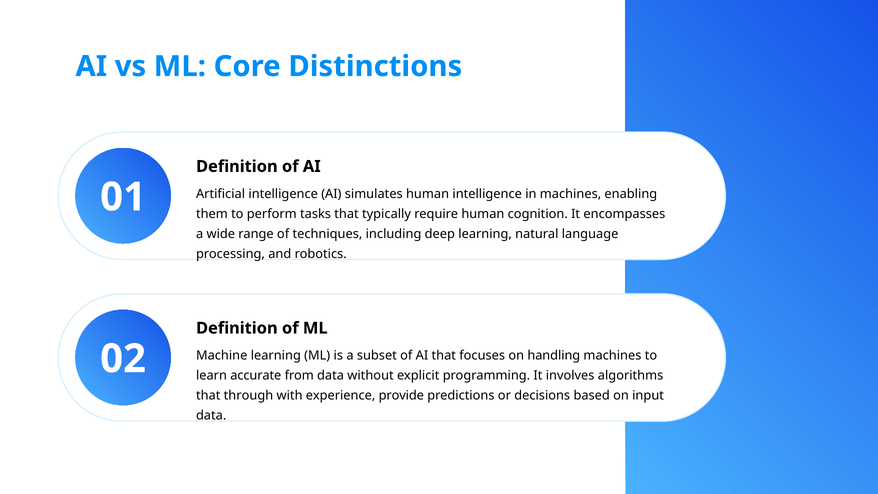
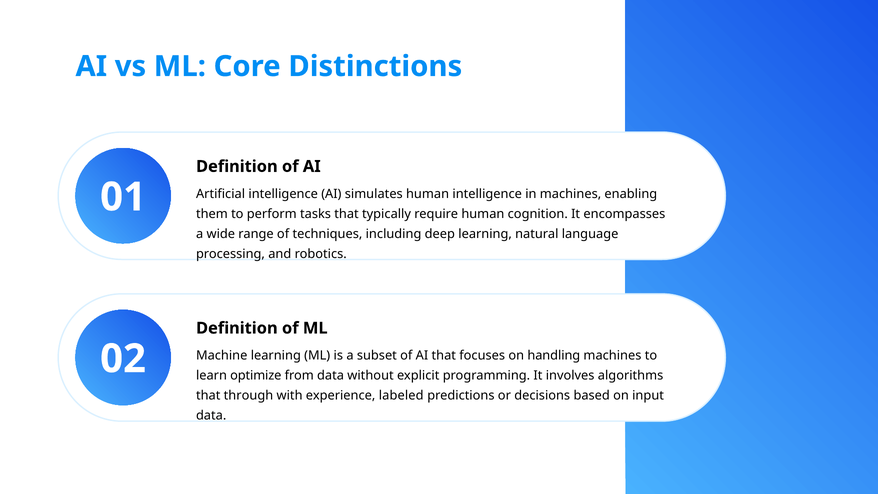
accurate: accurate -> optimize (256, 376)
provide: provide -> labeled (401, 395)
